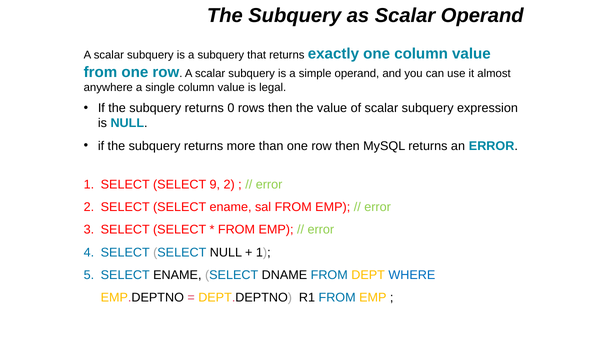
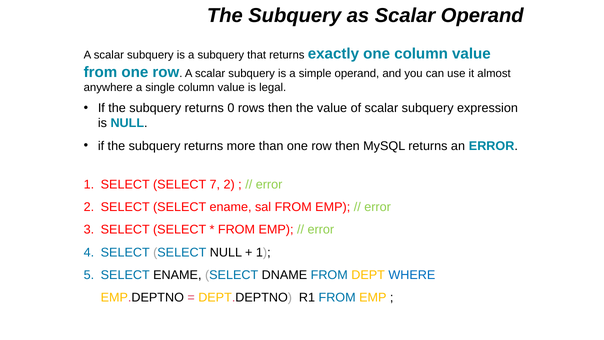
9: 9 -> 7 (215, 184)
